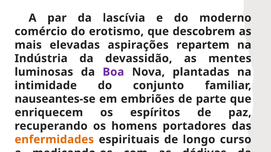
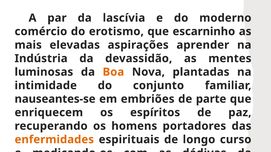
descobrem: descobrem -> escarninho (204, 32)
repartem: repartem -> aprender (203, 45)
Boa colour: purple -> orange (113, 72)
